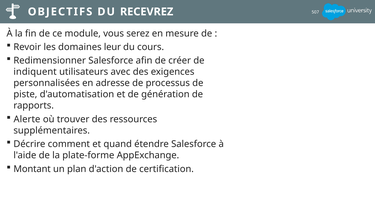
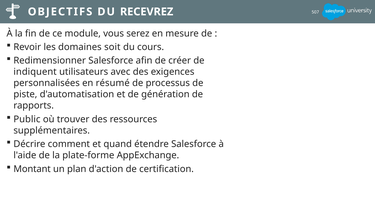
leur: leur -> soit (112, 47)
adresse: adresse -> résumé (113, 83)
Alerte: Alerte -> Public (27, 119)
